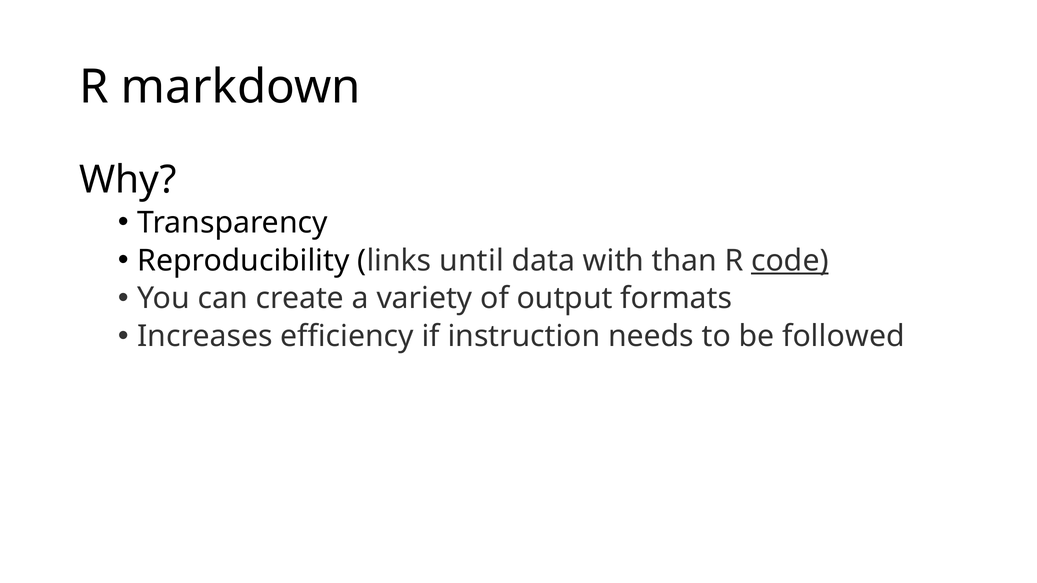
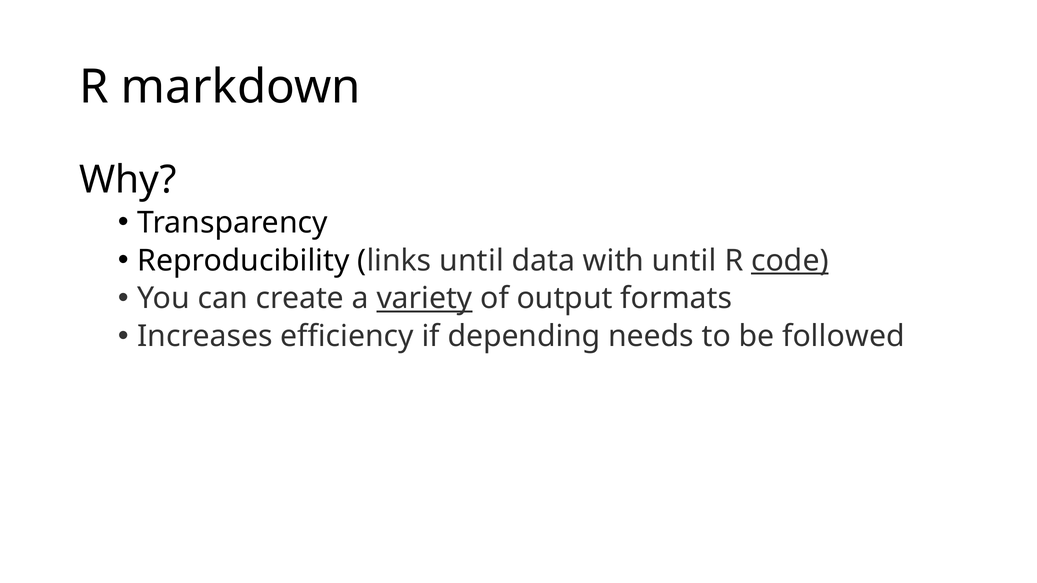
with than: than -> until (684, 261)
variety underline: none -> present (424, 299)
instruction: instruction -> depending (524, 337)
